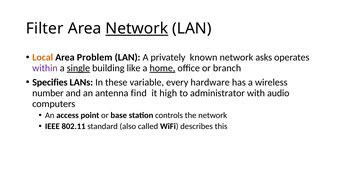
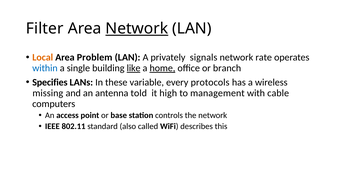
known: known -> signals (204, 57)
asks: asks -> rate (264, 57)
within colour: purple -> blue (45, 68)
single underline: present -> none (78, 68)
like underline: none -> present (134, 68)
hardware: hardware -> protocols (210, 82)
number: number -> missing (48, 93)
find: find -> told (139, 93)
administrator: administrator -> management (217, 93)
audio: audio -> cable (278, 93)
